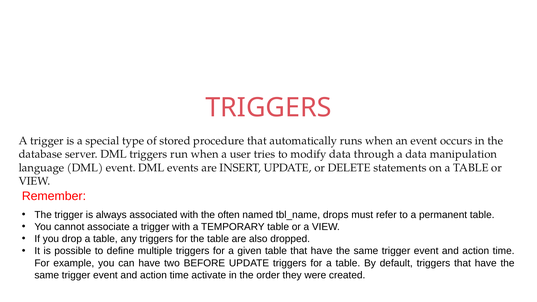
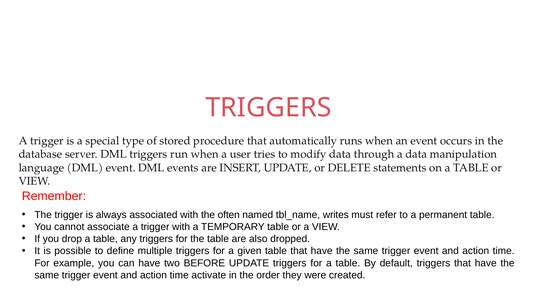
drops: drops -> writes (336, 215)
